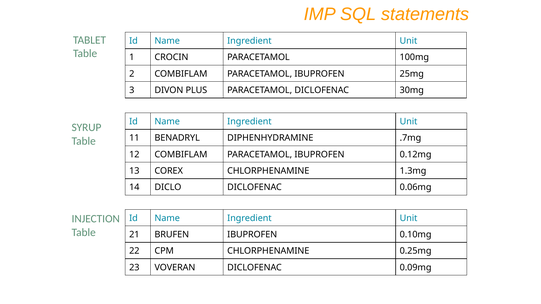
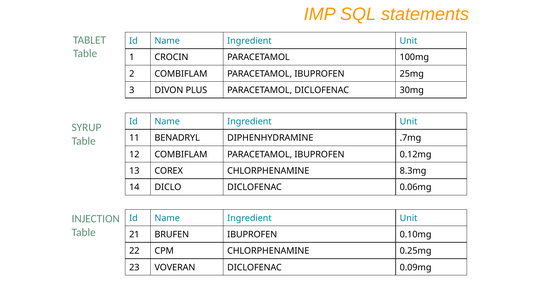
1.3mg: 1.3mg -> 8.3mg (413, 171)
